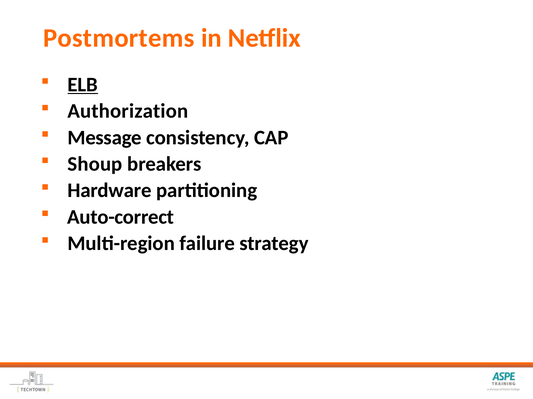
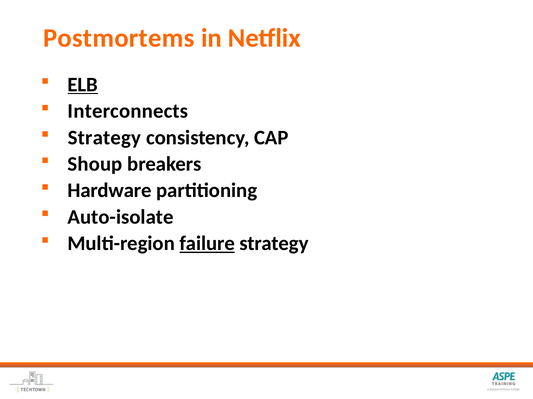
Authorization: Authorization -> Interconnects (128, 111)
Message: Message -> Strategy (104, 138)
Auto-correct: Auto-correct -> Auto-isolate (121, 217)
failure underline: none -> present (207, 244)
